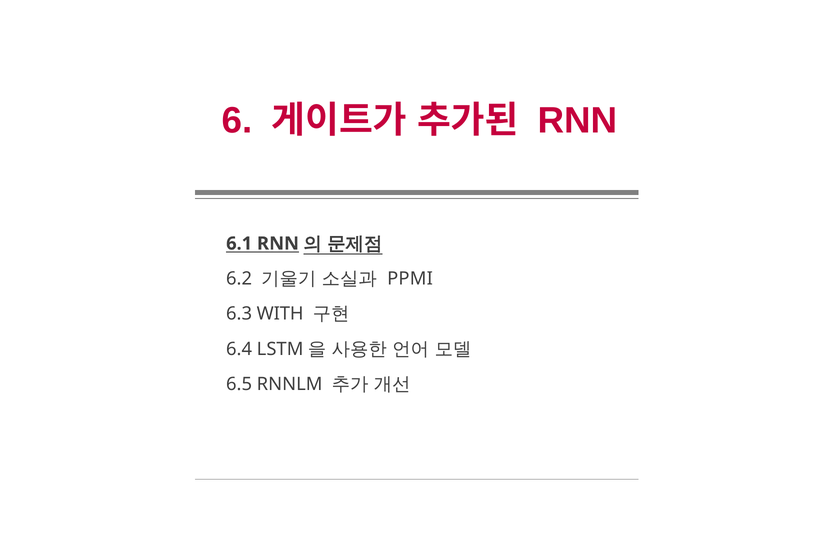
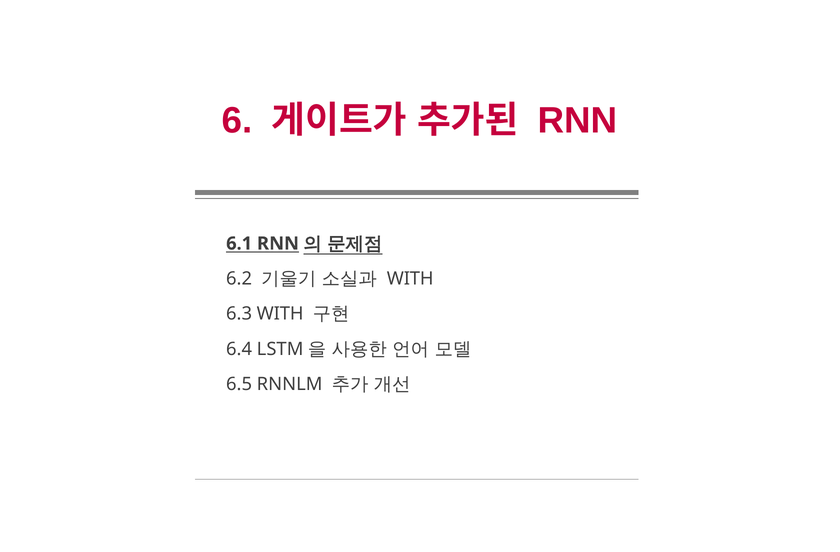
PPMI: PPMI -> WITH (410, 279)
